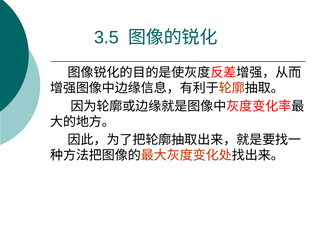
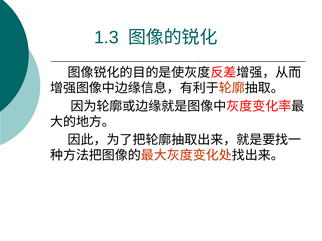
3.5: 3.5 -> 1.3 (106, 37)
